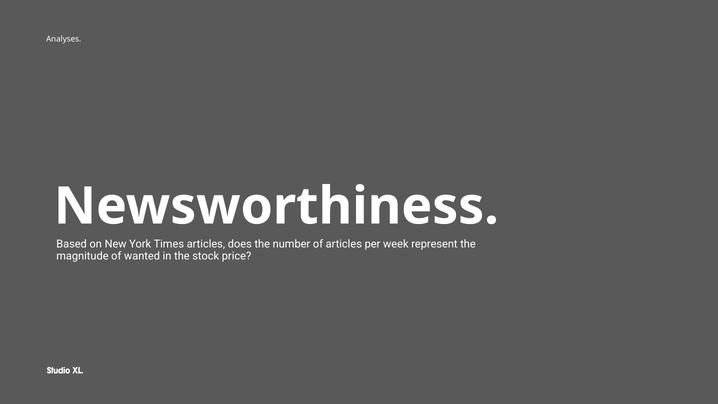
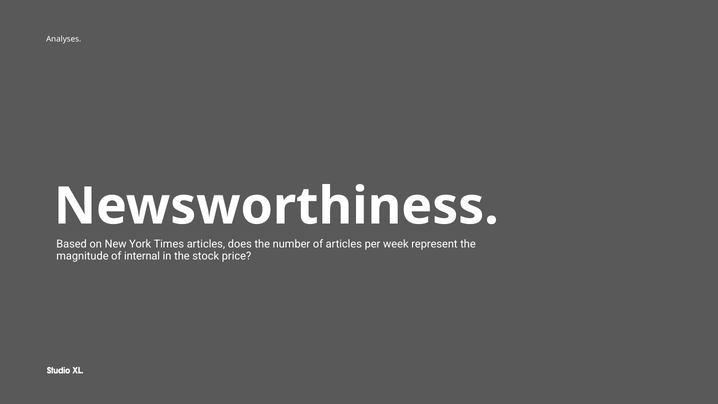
wanted: wanted -> internal (142, 256)
